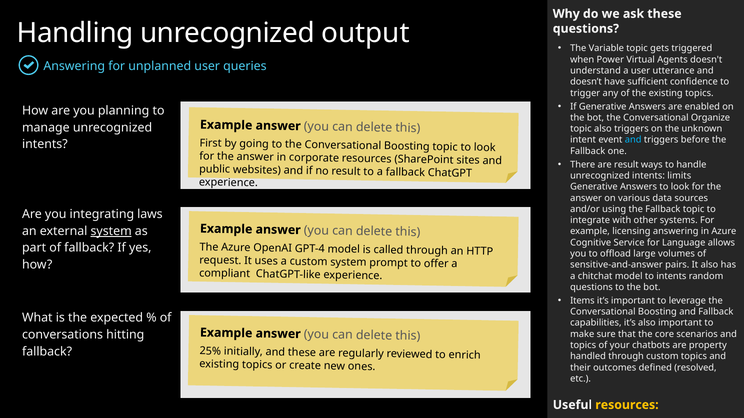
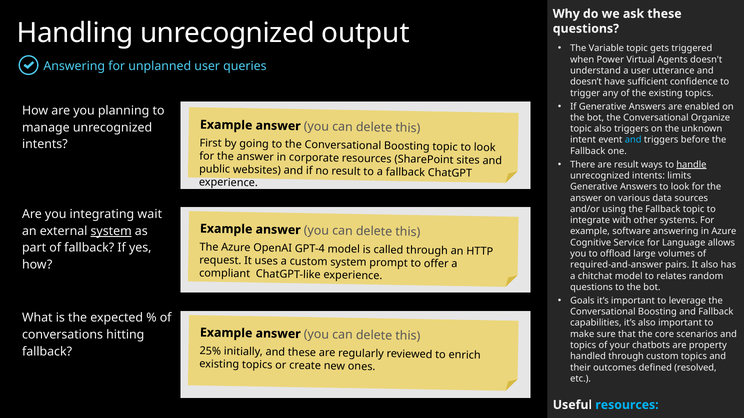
handle underline: none -> present (691, 165)
laws: laws -> wait (150, 215)
licensing: licensing -> software (631, 232)
sensitive-and-answer: sensitive-and-answer -> required-and-answer (616, 265)
to intents: intents -> relates (671, 276)
Items: Items -> Goals (582, 301)
resources colour: yellow -> light blue (627, 405)
